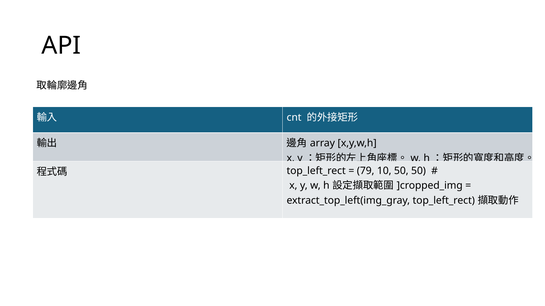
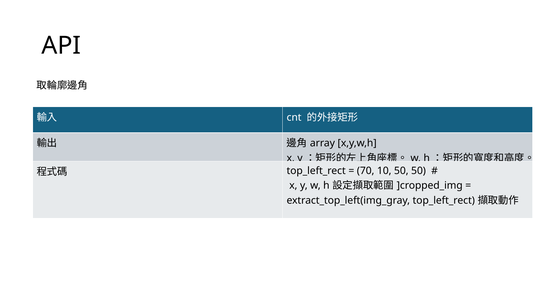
79: 79 -> 70 (366, 171)
